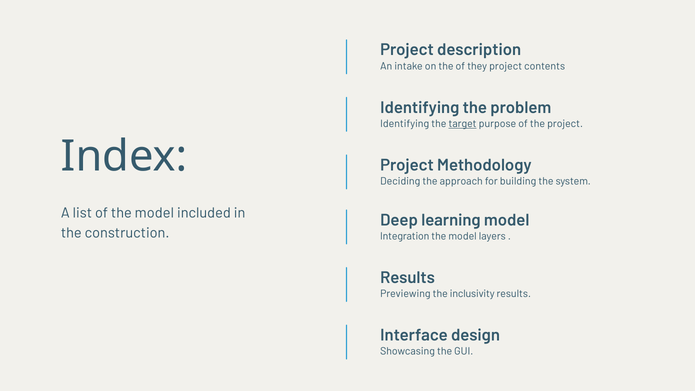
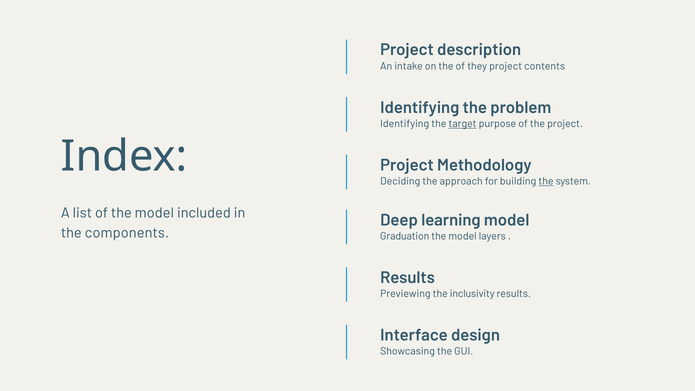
the underline: none -> present (546, 181)
construction: construction -> components (127, 233)
Integration: Integration -> Graduation (405, 236)
